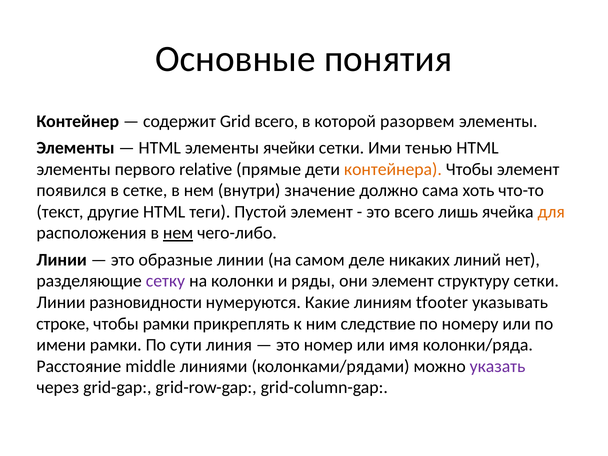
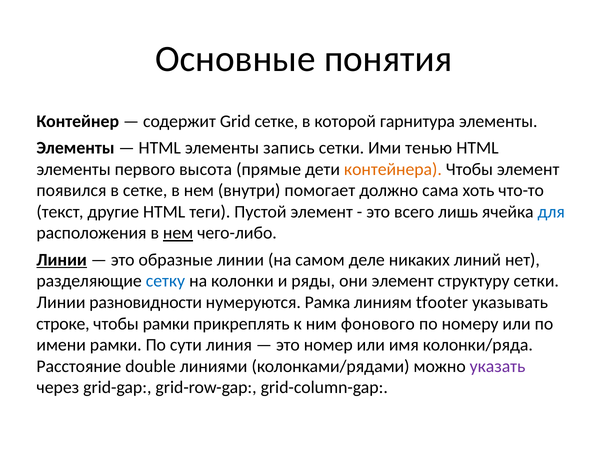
Grid всего: всего -> сетке (276, 121)
разорвем: разорвем -> гарнитура (417, 121)
ячейки: ячейки -> запись (289, 148)
relative: relative -> высота (206, 169)
значение: значение -> помогает (320, 191)
для colour: orange -> blue (551, 212)
Линии underline: none -> present (62, 260)
сетку colour: purple -> blue (165, 281)
Какие: Какие -> Рамка (327, 302)
следствие: следствие -> фонового (378, 324)
middle: middle -> double (151, 366)
